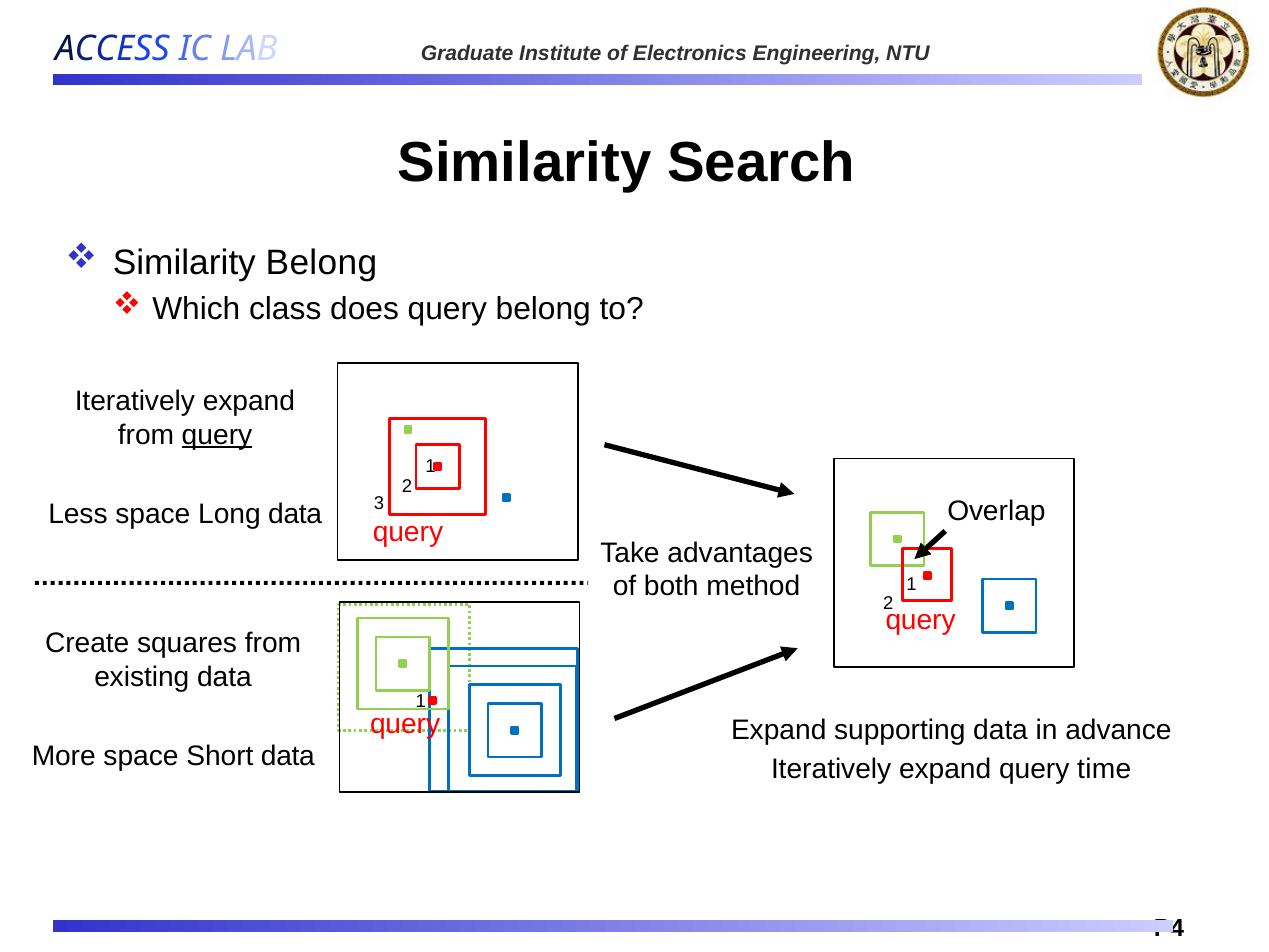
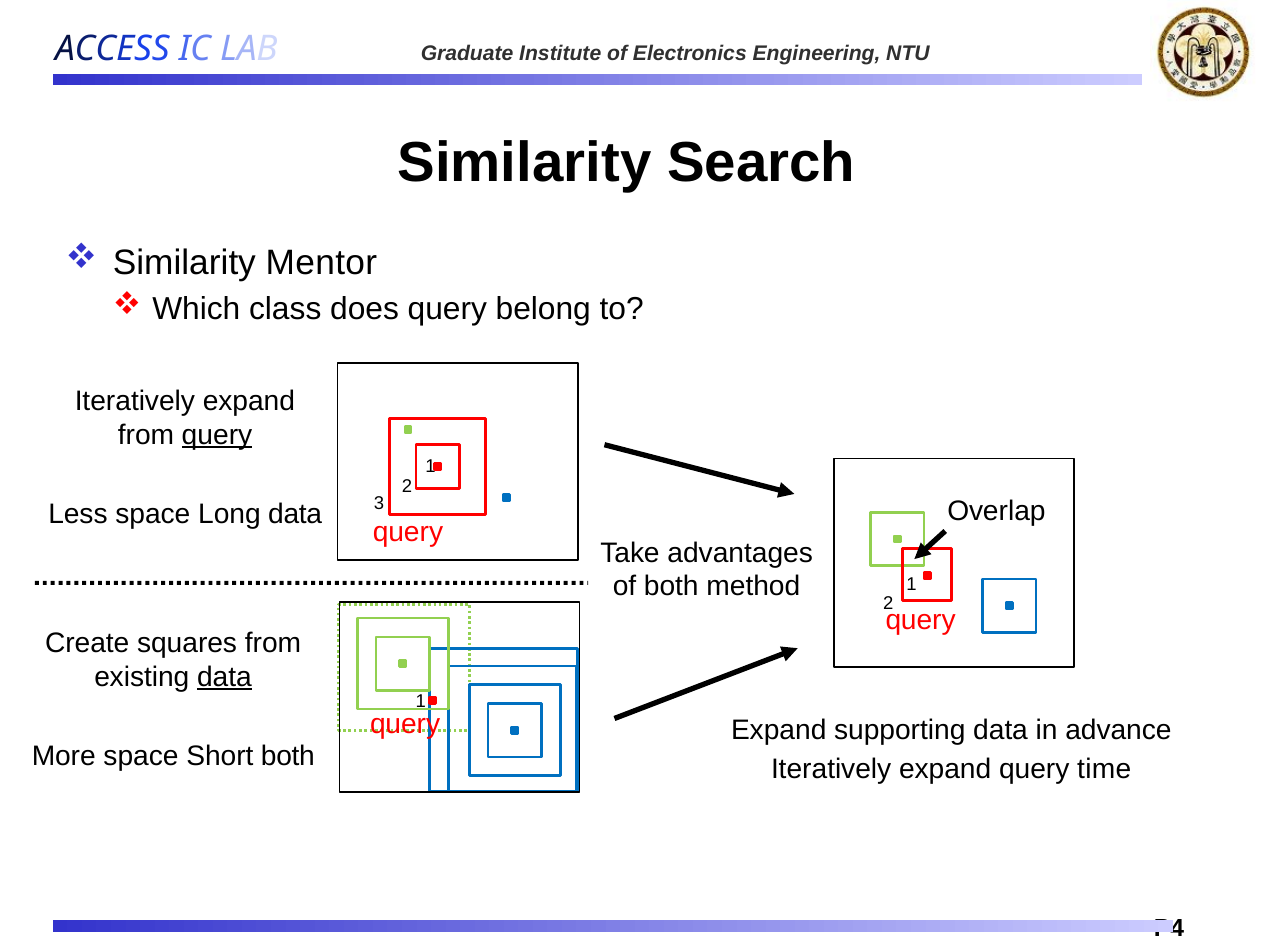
Similarity Belong: Belong -> Mentor (321, 263)
data underline: none -> present (224, 677)
Short data: data -> both (288, 756)
